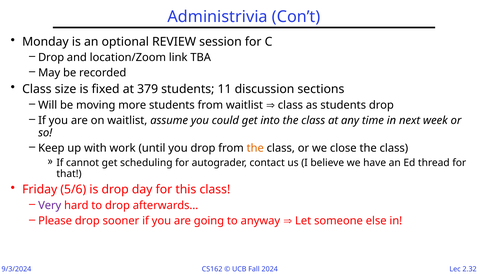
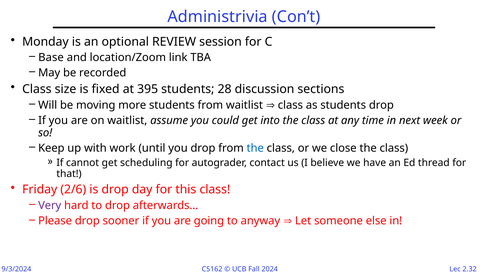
Drop: Drop -> Base (51, 58)
379: 379 -> 395 (148, 89)
11: 11 -> 28 (225, 89)
the colour: orange -> blue (255, 148)
5/6: 5/6 -> 2/6 (73, 189)
